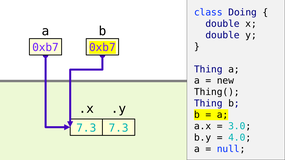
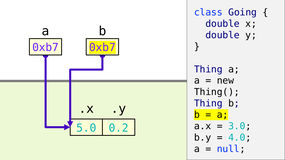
Doing: Doing -> Going (243, 12)
7.3: 7.3 -> 5.0 (86, 128)
7.3: 7.3 -> 0.2 (119, 128)
